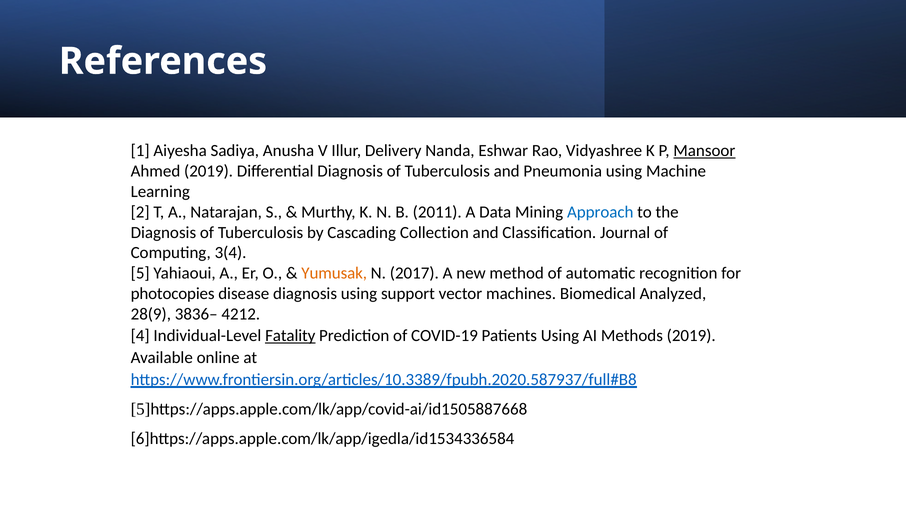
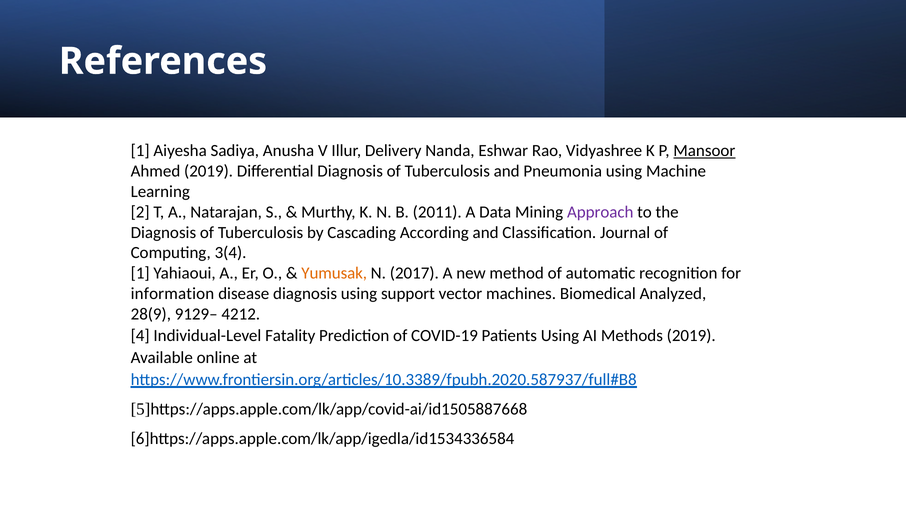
Approach colour: blue -> purple (600, 212)
Collection: Collection -> According (434, 232)
5: 5 -> 1 (140, 273)
photocopies: photocopies -> information (172, 293)
3836–: 3836– -> 9129– (196, 314)
Fatality underline: present -> none (290, 336)
